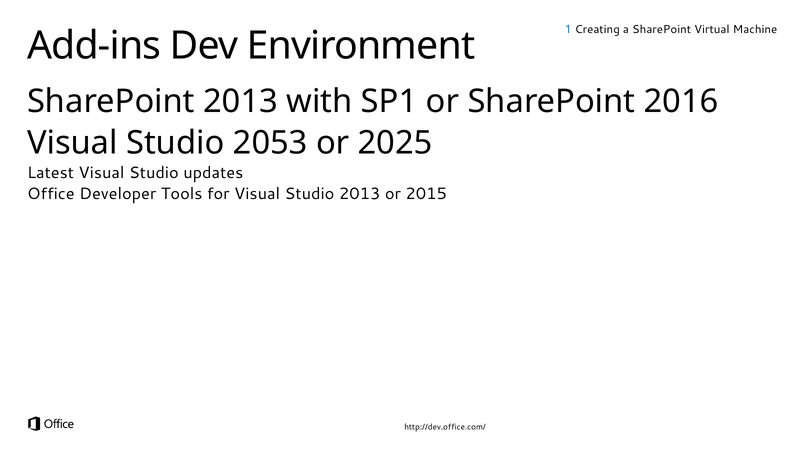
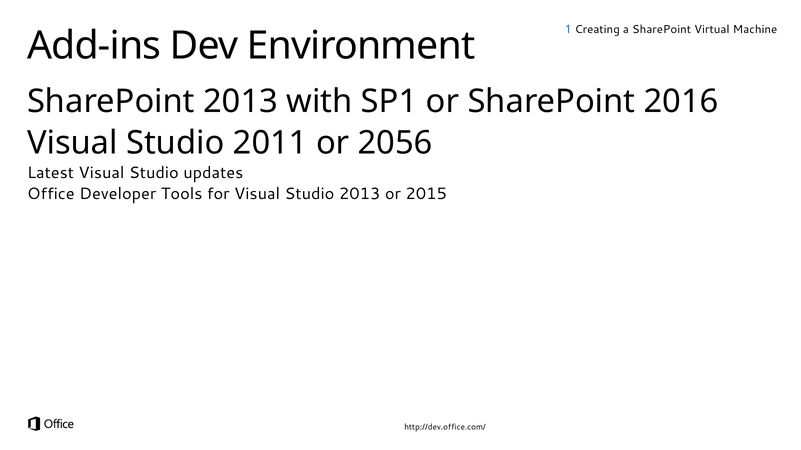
2053: 2053 -> 2011 (270, 143)
2025: 2025 -> 2056 (395, 143)
